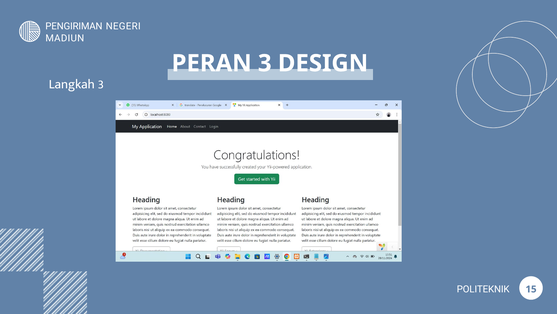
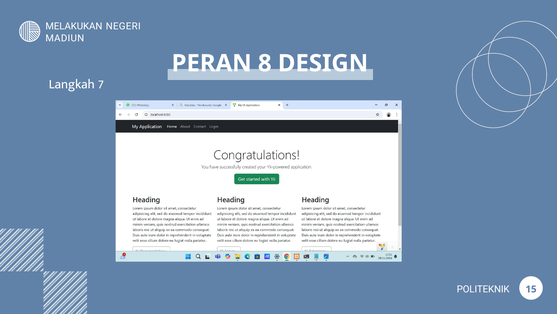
PENGIRIMAN: PENGIRIMAN -> MELAKUKAN (74, 26)
PERAN 3: 3 -> 8 (265, 63)
Langkah 3: 3 -> 7 (101, 84)
